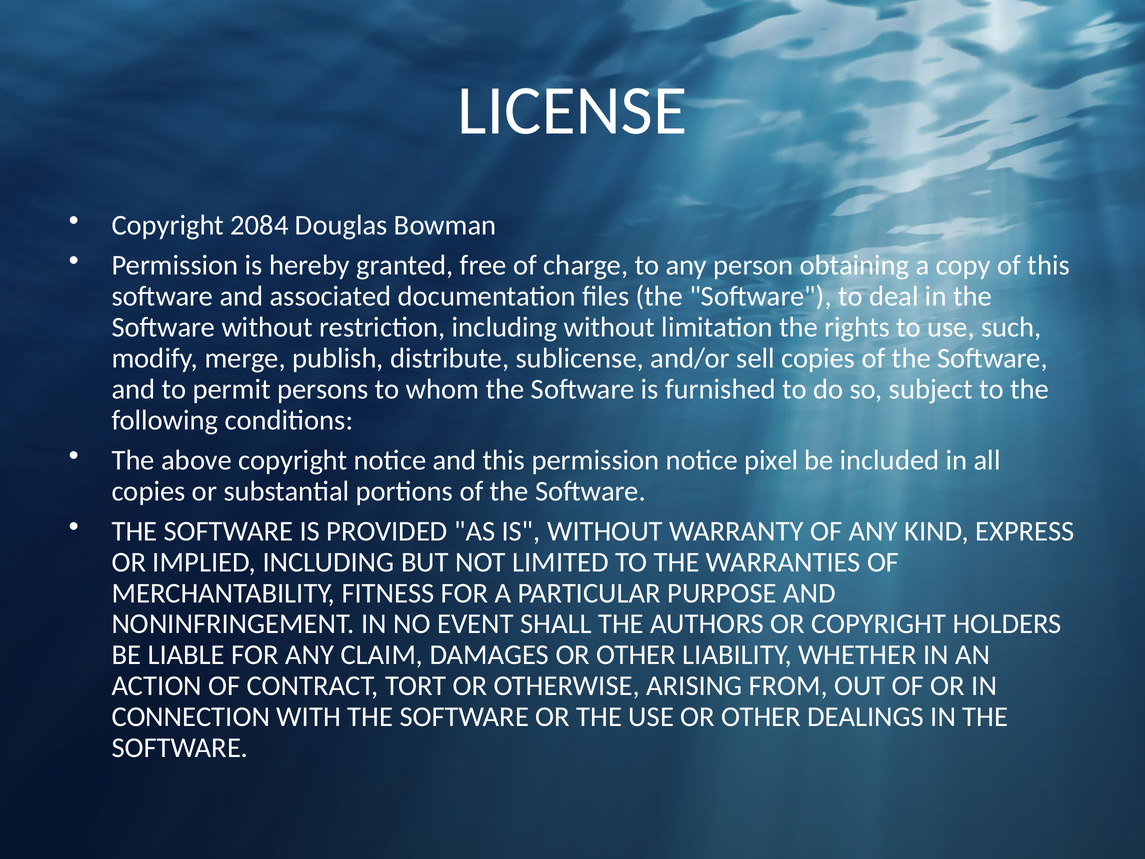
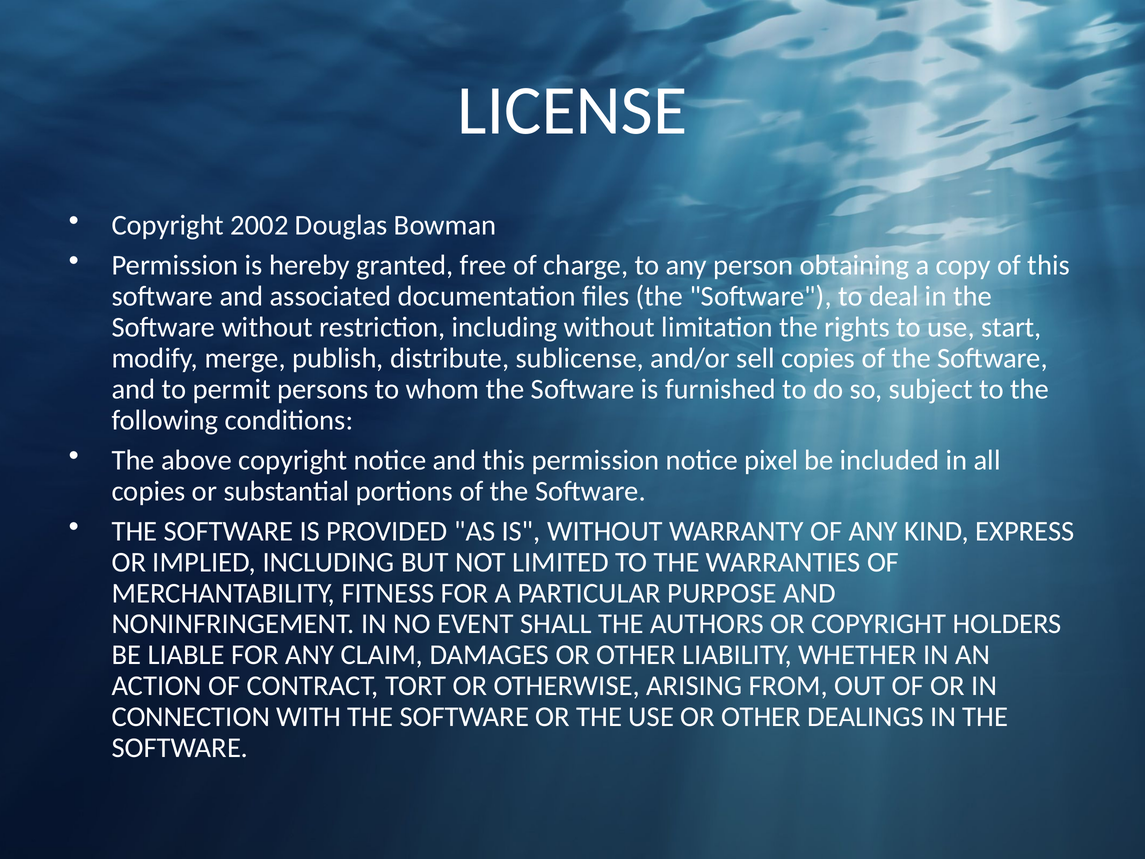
2084: 2084 -> 2002 (259, 225)
such: such -> start (1011, 327)
